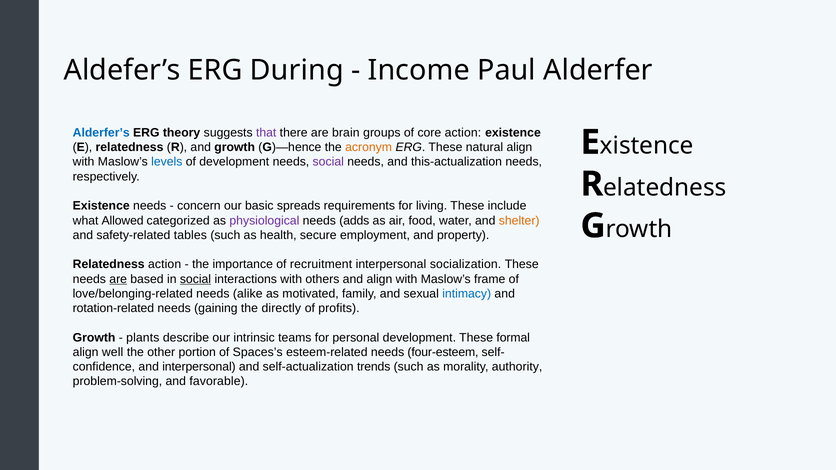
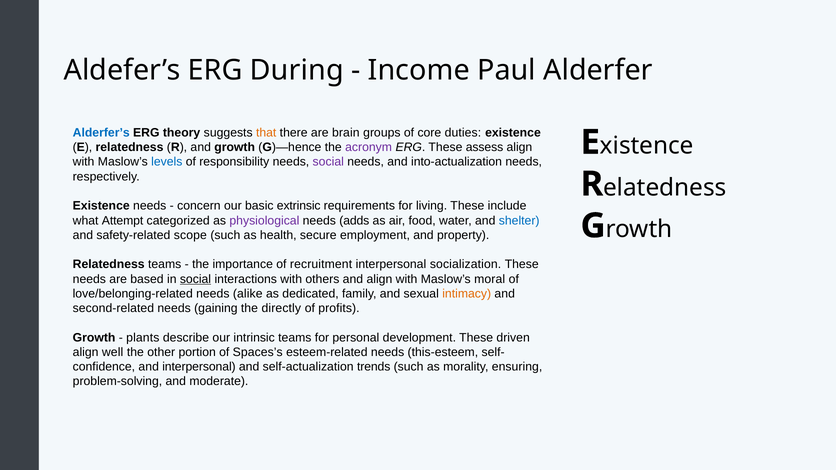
that colour: purple -> orange (266, 133)
core action: action -> duties (463, 133)
acronym colour: orange -> purple (369, 147)
natural: natural -> assess (485, 147)
of development: development -> responsibility (234, 162)
this-actualization: this-actualization -> into-actualization (457, 162)
spreads: spreads -> extrinsic (299, 206)
Allowed: Allowed -> Attempt (123, 221)
shelter colour: orange -> blue (519, 221)
tables: tables -> scope (190, 235)
Relatedness action: action -> teams (165, 265)
are underline: present -> none (118, 279)
frame: frame -> moral (490, 279)
motivated: motivated -> dedicated (311, 294)
intimacy colour: blue -> orange (467, 294)
rotation-related: rotation-related -> second-related (113, 308)
formal: formal -> driven (513, 338)
four-esteem: four-esteem -> this-esteem (443, 352)
authority: authority -> ensuring (517, 367)
favorable: favorable -> moderate (219, 382)
